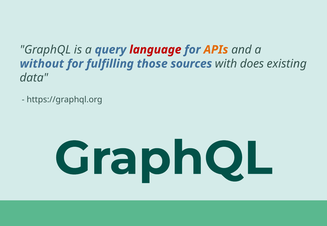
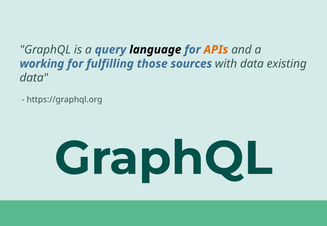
language colour: red -> black (155, 50)
without: without -> working (42, 64)
with does: does -> data (252, 64)
